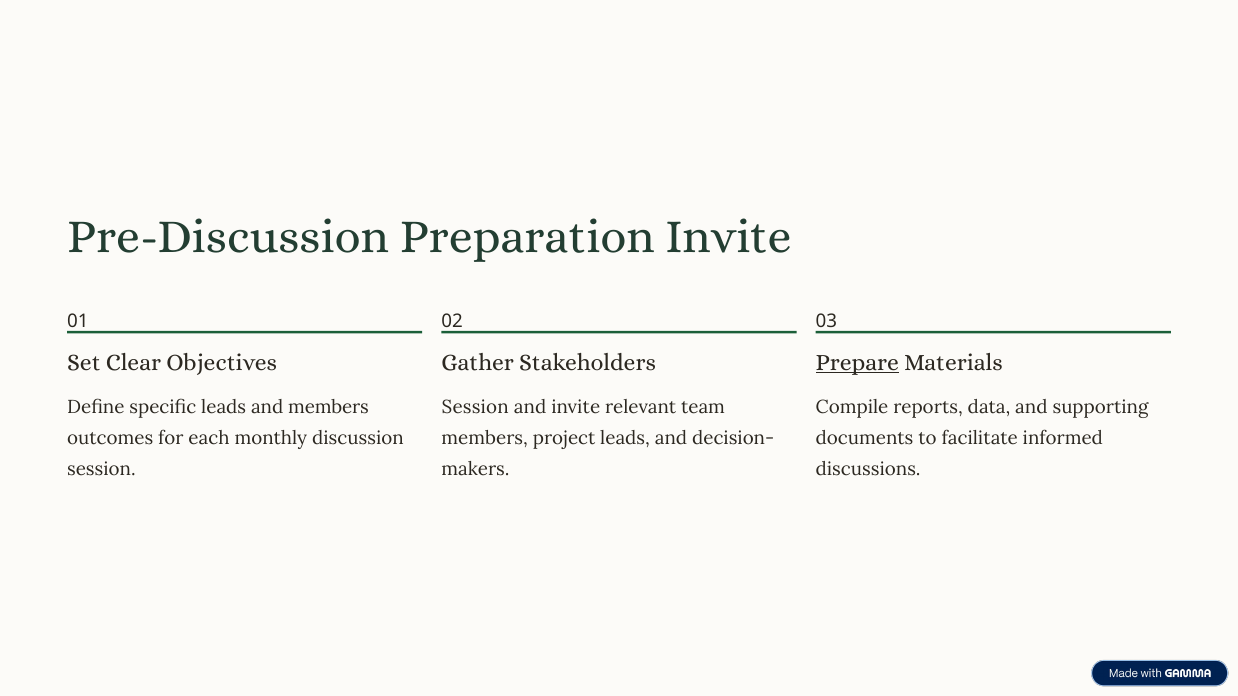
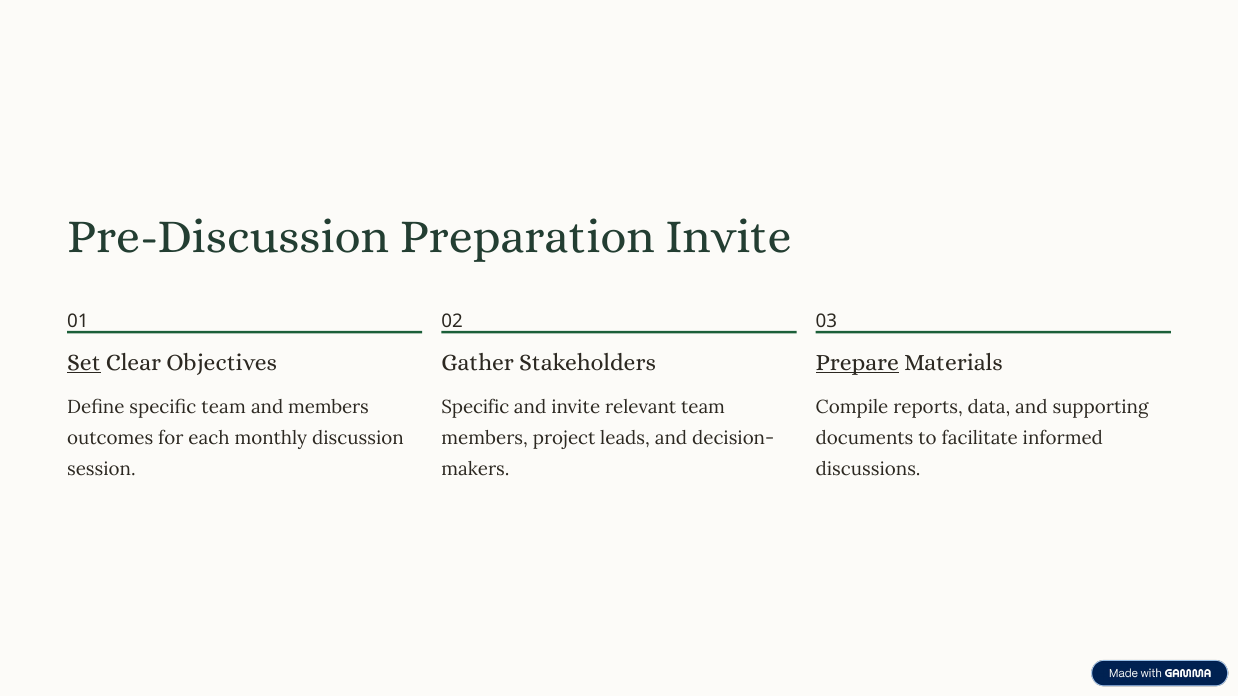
Set underline: none -> present (84, 363)
specific leads: leads -> team (224, 408)
Session: Session -> Specific (475, 408)
